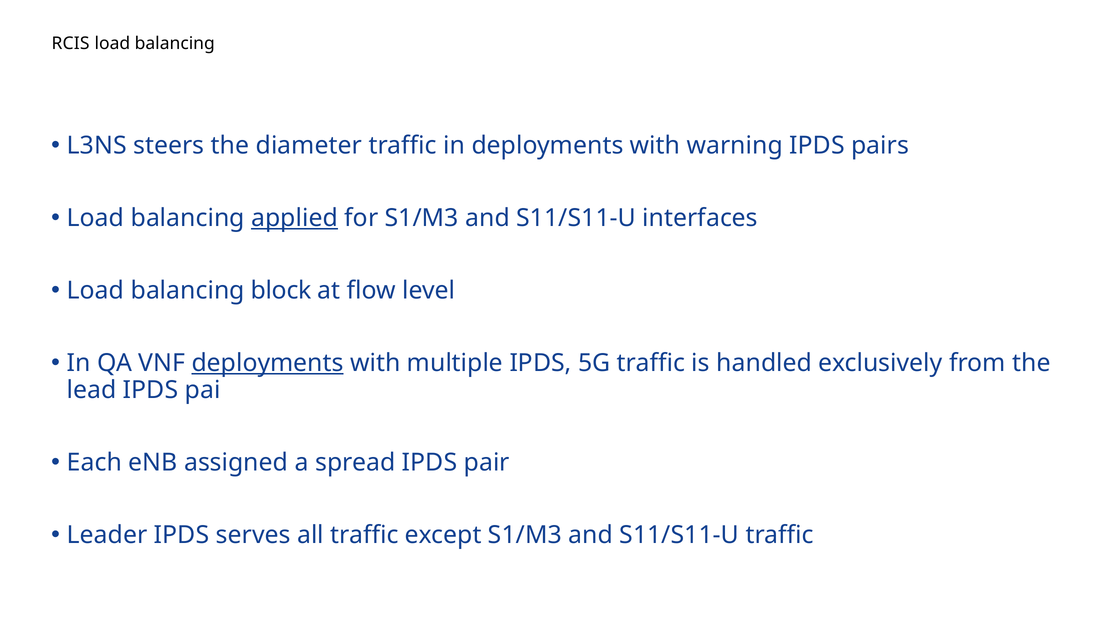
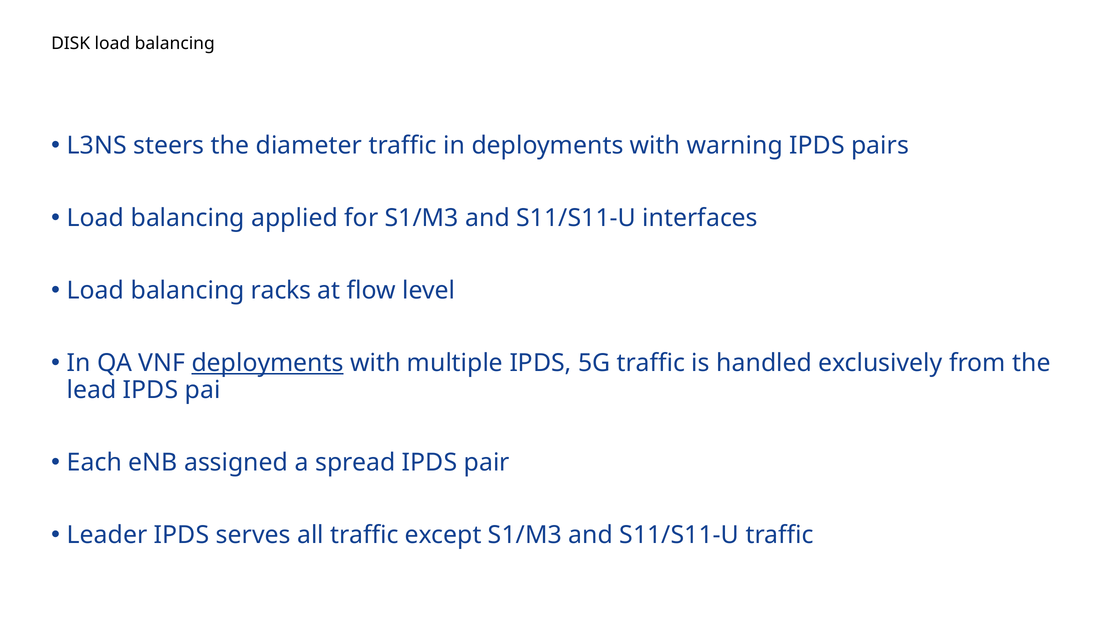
RCIS: RCIS -> DISK (71, 44)
applied underline: present -> none (294, 218)
block: block -> racks (281, 291)
